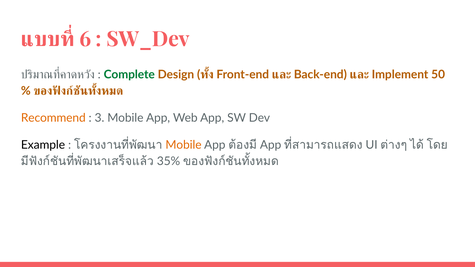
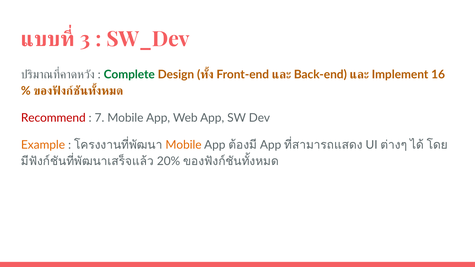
6: 6 -> 3 (85, 39)
50: 50 -> 16 (438, 75)
Recommend colour: orange -> red (53, 118)
3: 3 -> 7 (99, 118)
Example colour: black -> orange (43, 145)
35%: 35% -> 20% (169, 161)
